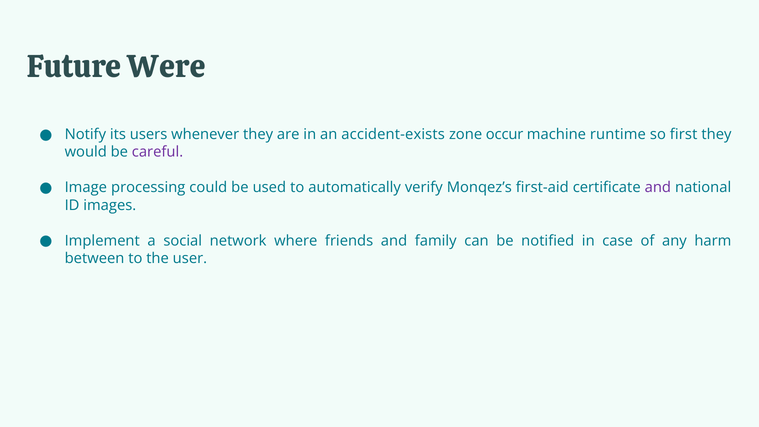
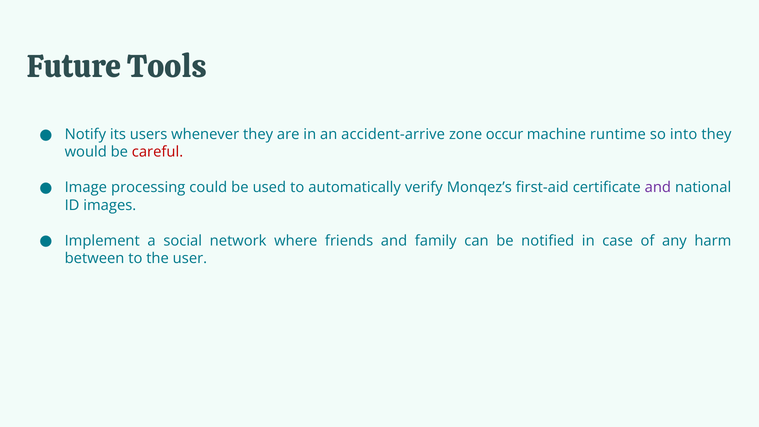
Were: Were -> Tools (167, 67)
accident-exists: accident-exists -> accident-arrive (393, 134)
first: first -> into (684, 134)
careful colour: purple -> red (157, 152)
